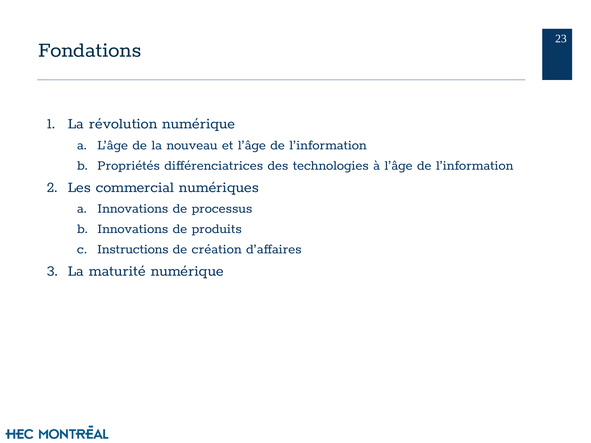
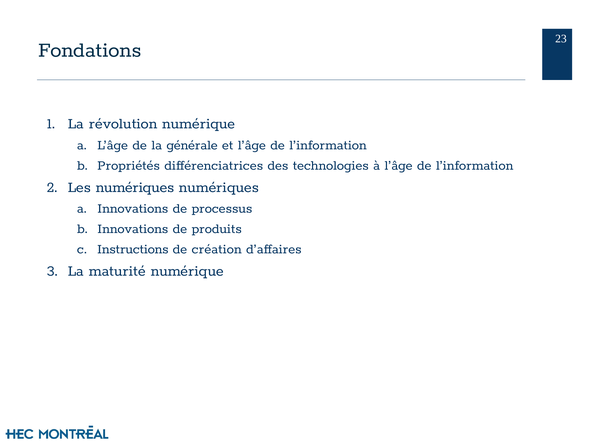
nouveau: nouveau -> générale (192, 145)
Les commercial: commercial -> numériques (135, 187)
